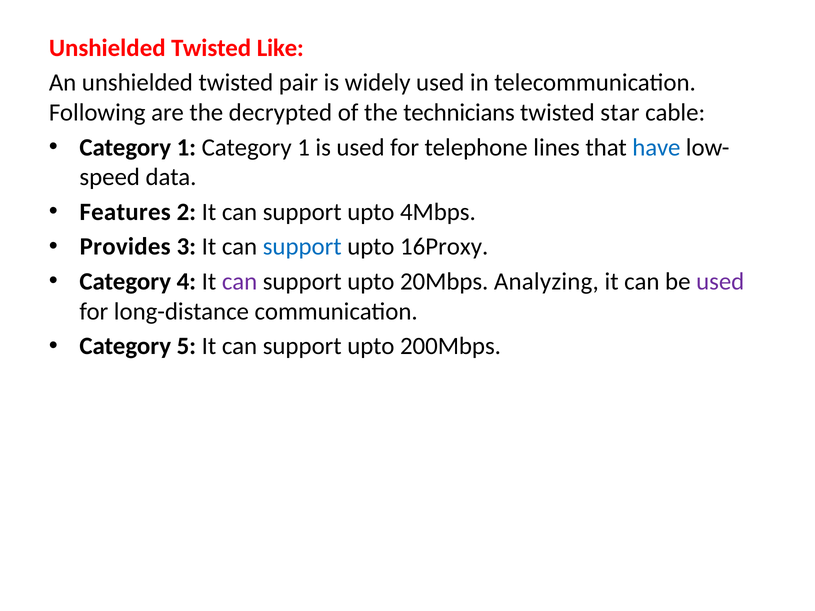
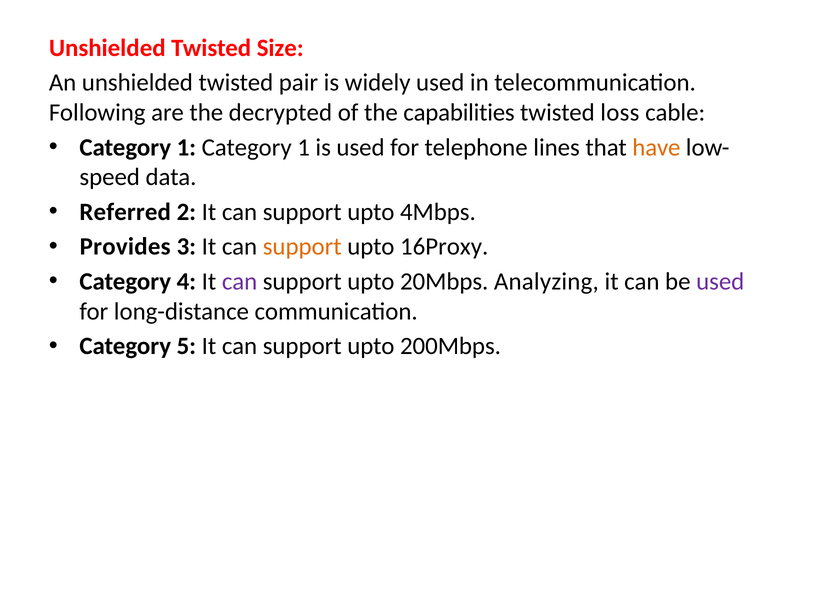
Like: Like -> Size (280, 48)
technicians: technicians -> capabilities (459, 113)
star: star -> loss (620, 113)
have colour: blue -> orange (656, 147)
Features: Features -> Referred (125, 212)
support colour: blue -> orange (302, 247)
